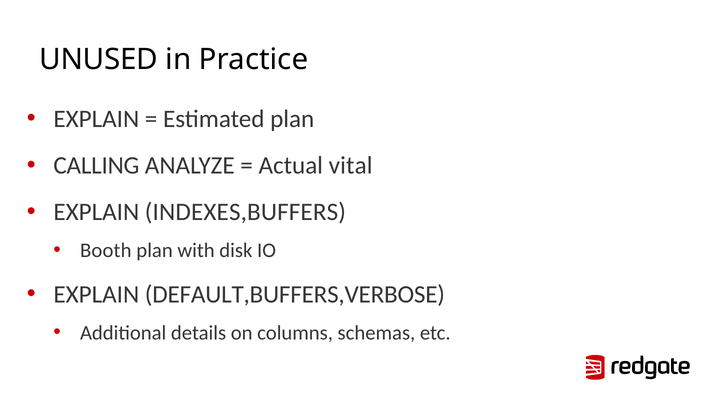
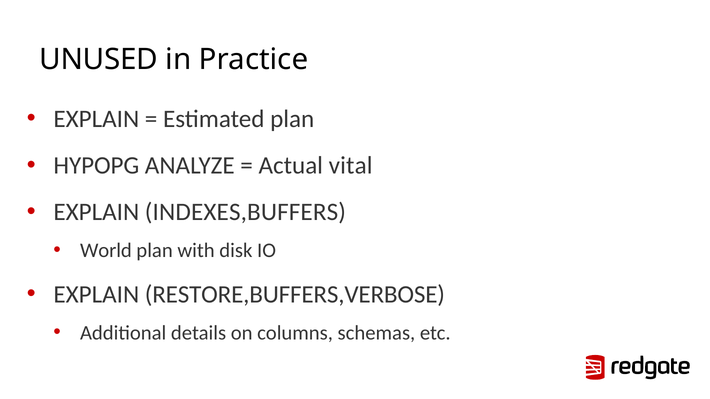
CALLING: CALLING -> HYPOPG (96, 166)
Booth: Booth -> World (106, 251)
DEFAULT,BUFFERS,VERBOSE: DEFAULT,BUFFERS,VERBOSE -> RESTORE,BUFFERS,VERBOSE (295, 295)
